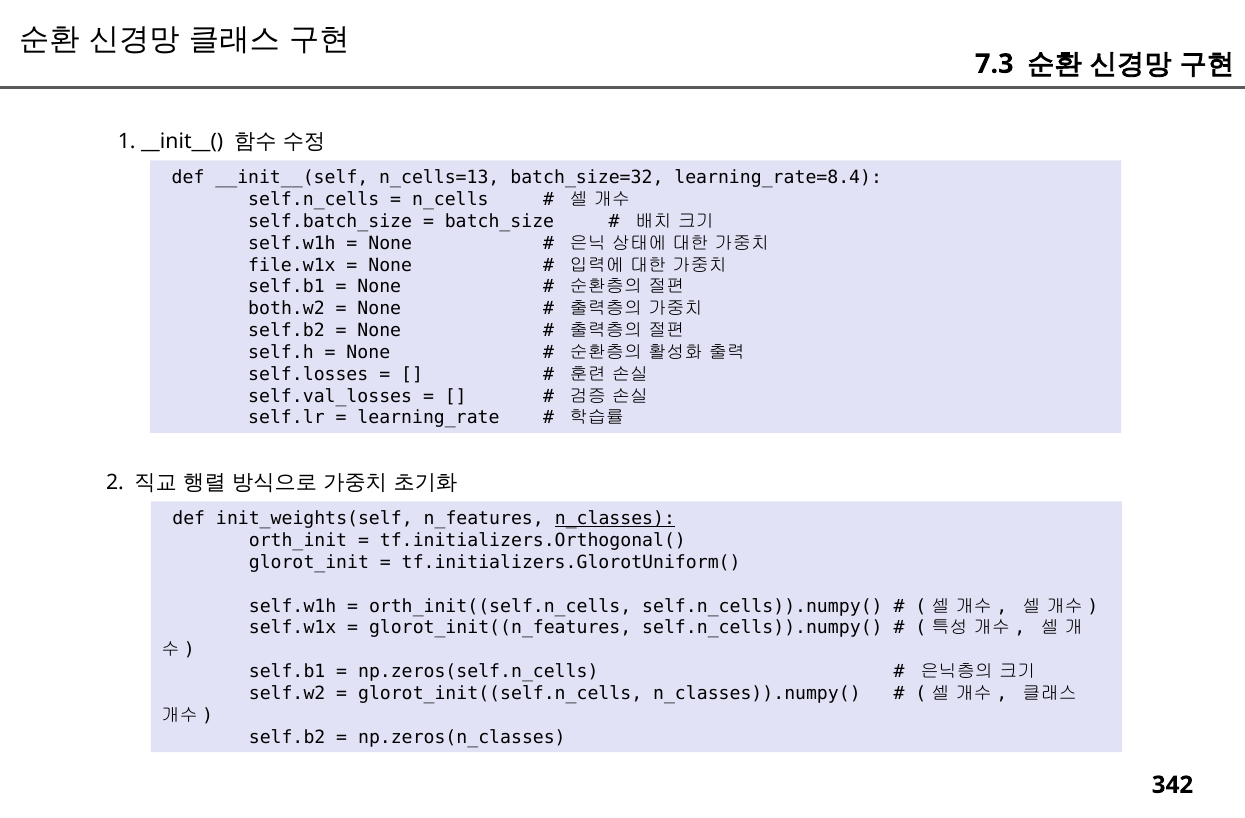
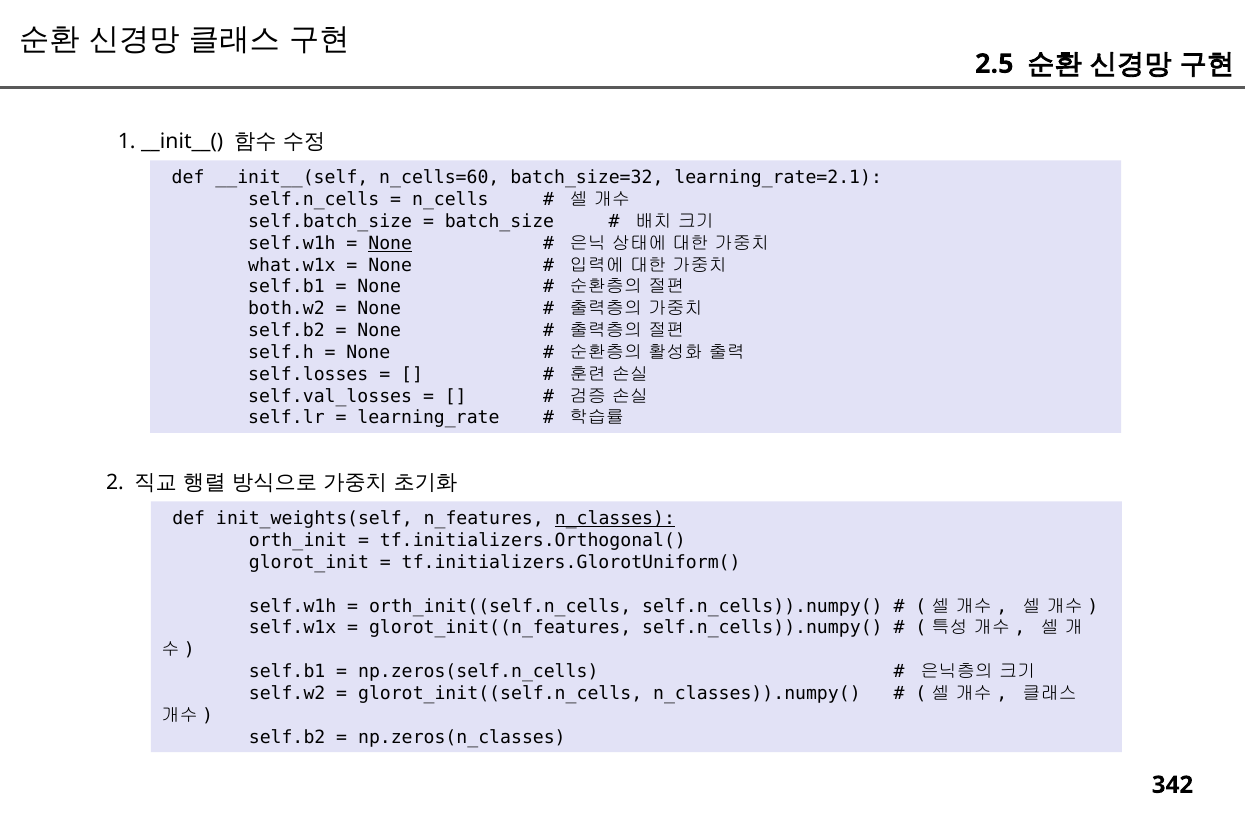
7.3: 7.3 -> 2.5 (994, 64)
n_cells=13: n_cells=13 -> n_cells=60 (439, 178)
learning_rate=8.4: learning_rate=8.4 -> learning_rate=2.1 (778, 178)
None underline: none -> present (390, 243)
file.w1x: file.w1x -> what.w1x (292, 265)
